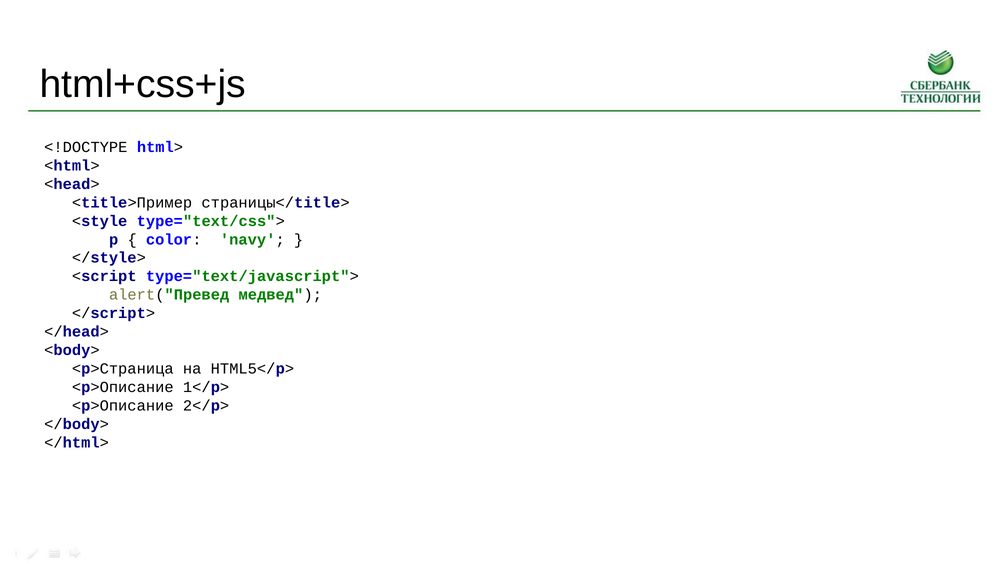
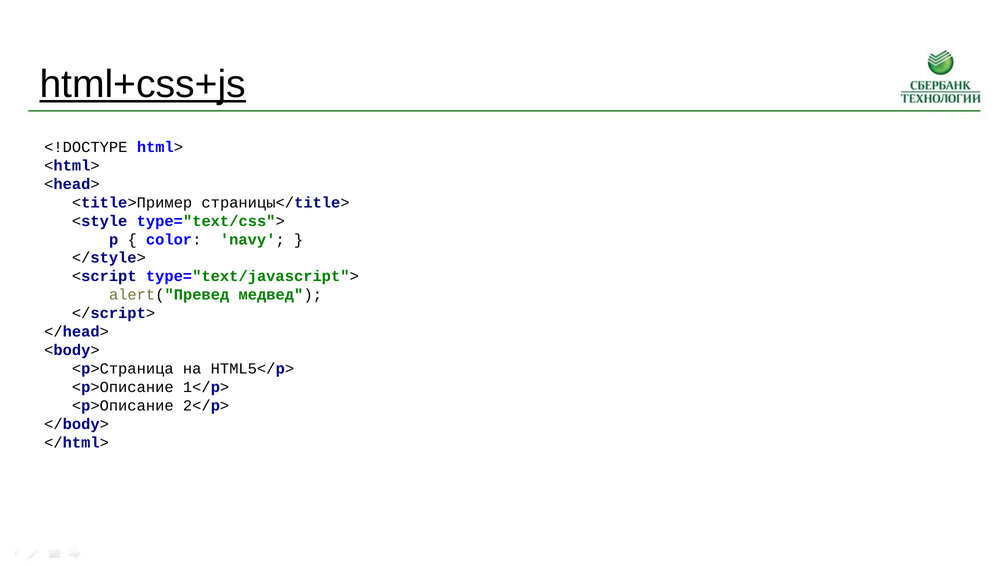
html+css+js underline: none -> present (143, 84)
